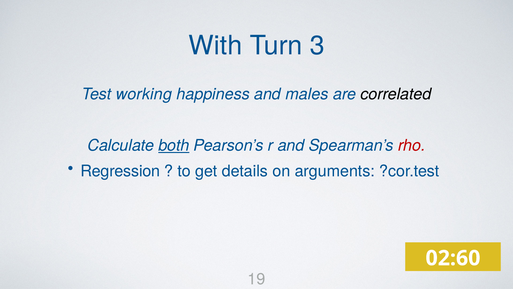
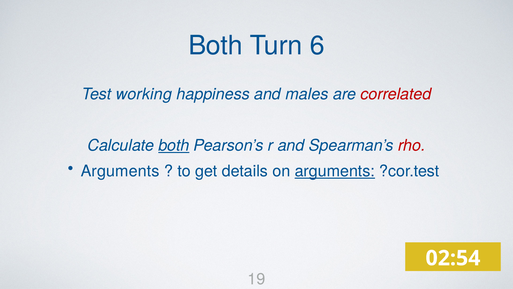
With: With -> Both (216, 45)
3: 3 -> 6 (317, 45)
correlated colour: black -> red (396, 94)
Regression: Regression -> Arguments (120, 171)
arguments underline: none -> present (335, 171)
02:60: 02:60 -> 02:54 (453, 258)
